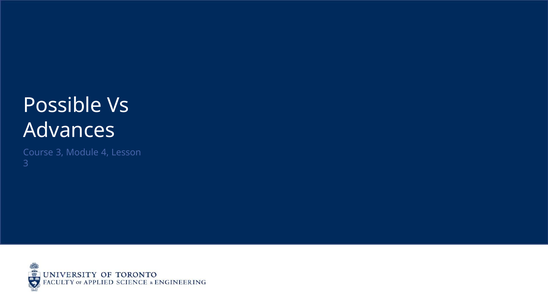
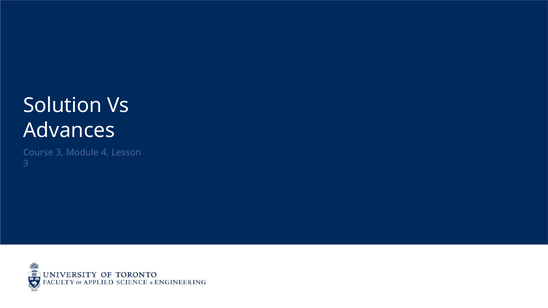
Possible: Possible -> Solution (62, 106)
